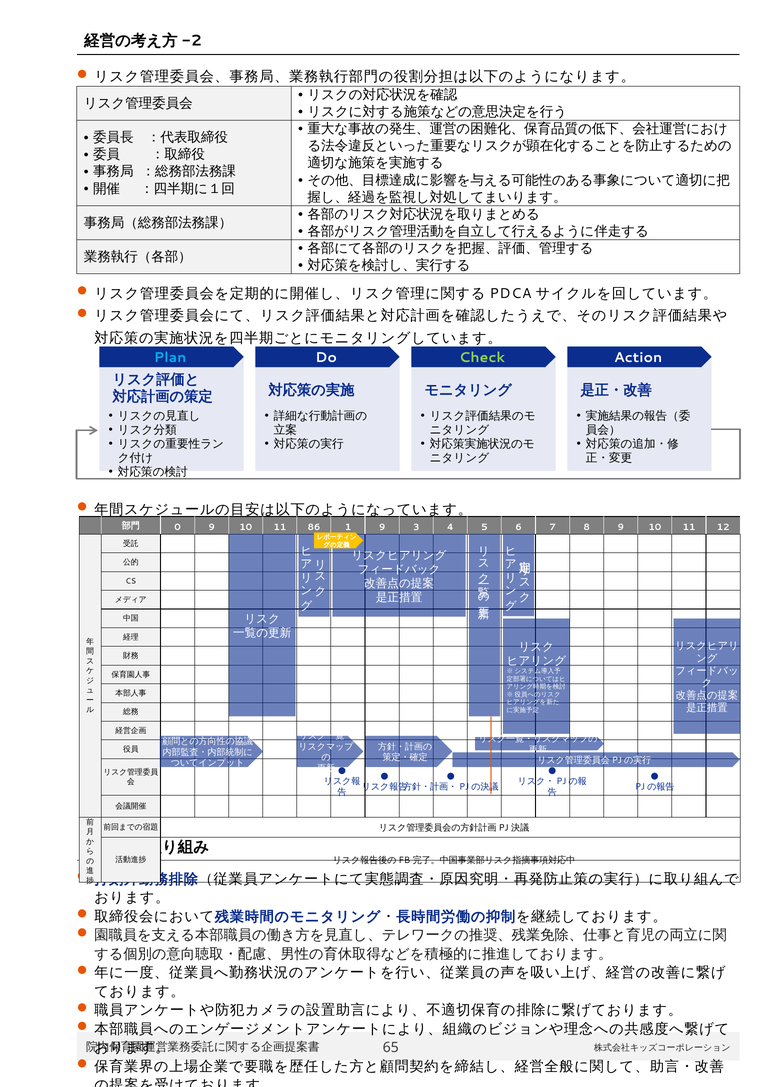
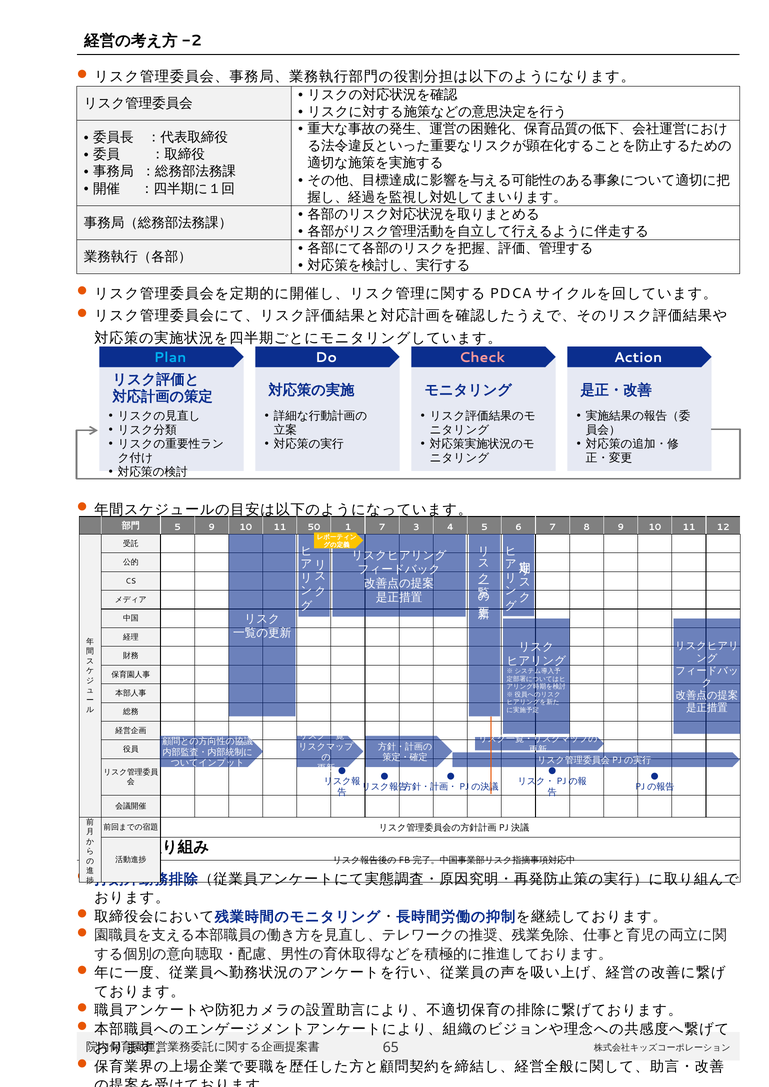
Check colour: light green -> pink (482, 358)
0: 0 -> 5 (178, 527)
86: 86 -> 50 (314, 527)
1 9: 9 -> 7 (382, 527)
